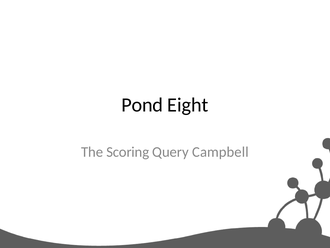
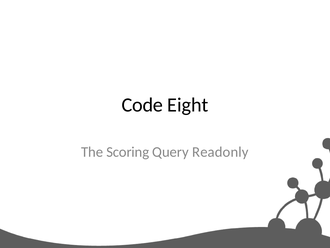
Pond: Pond -> Code (142, 105)
Campbell: Campbell -> Readonly (220, 152)
